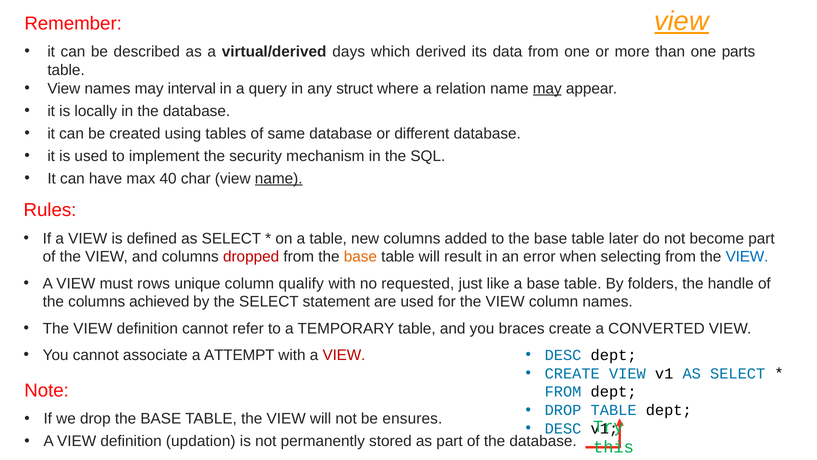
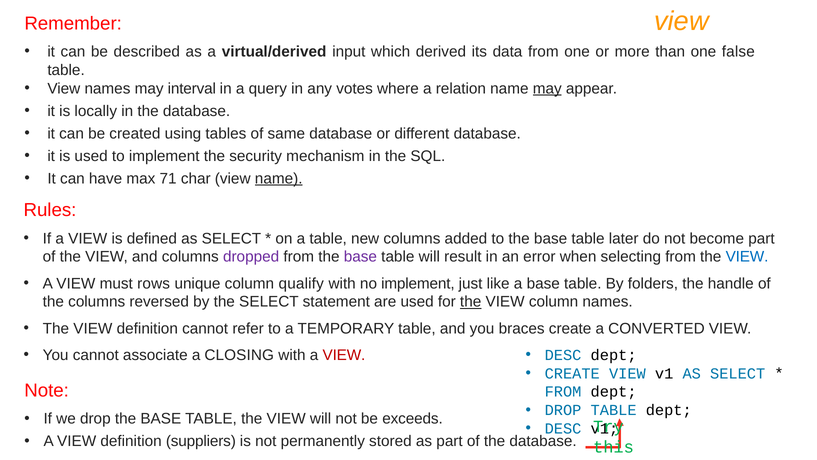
view underline: present -> none (682, 21)
days: days -> input (349, 52)
parts: parts -> false (738, 52)
struct: struct -> votes (355, 88)
40: 40 -> 71 (168, 178)
dropped colour: red -> purple (251, 257)
base colour: orange -> purple (360, 257)
no requested: requested -> implement (418, 283)
achieved: achieved -> reversed (159, 302)
the underline: none -> present (471, 302)
ATTEMPT: ATTEMPT -> CLOSING (239, 355)
ensures: ensures -> exceeds (413, 418)
updation: updation -> suppliers (201, 441)
